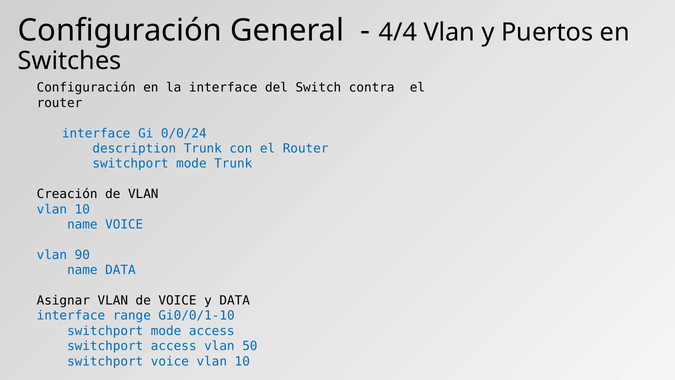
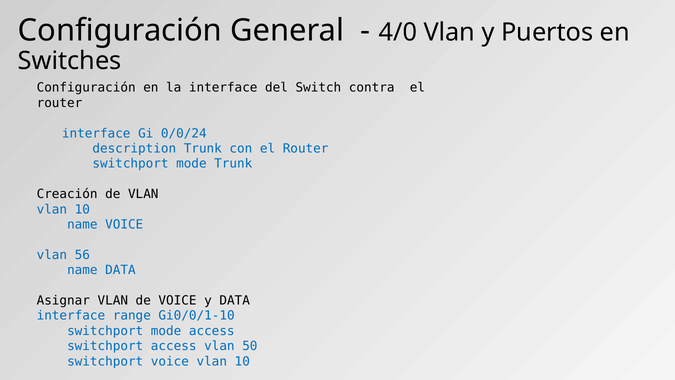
4/4: 4/4 -> 4/0 (398, 32)
90: 90 -> 56 (82, 255)
